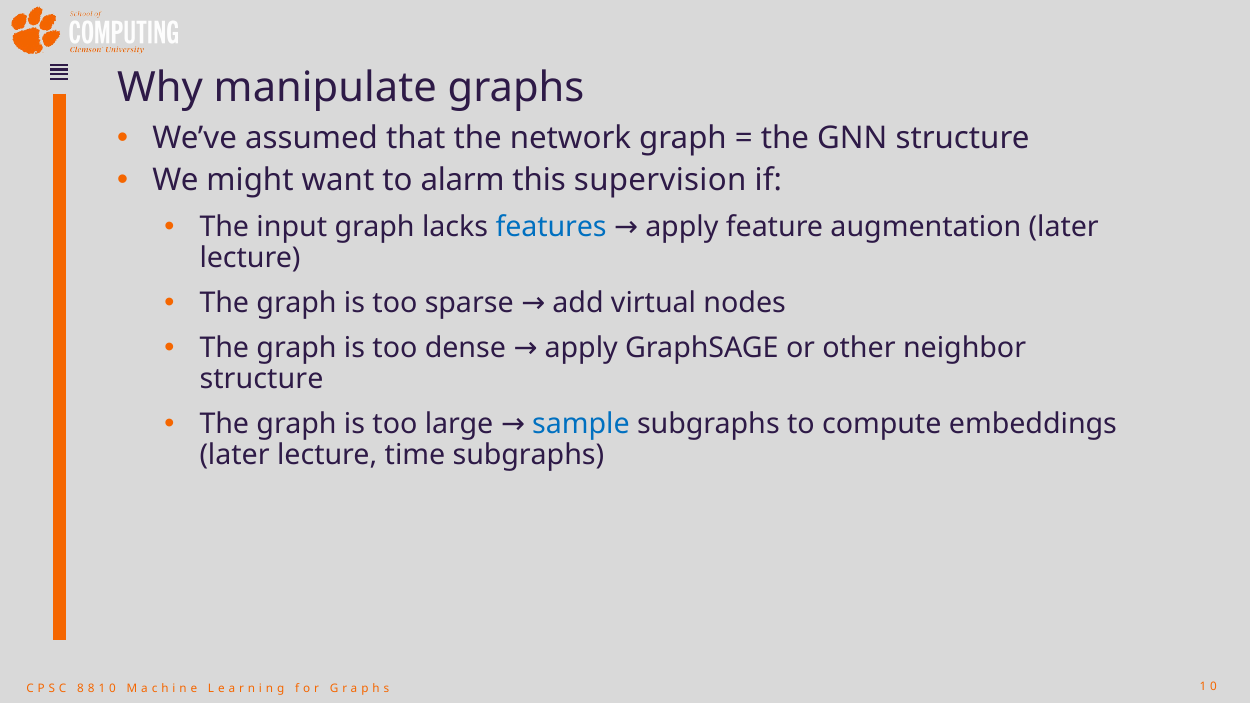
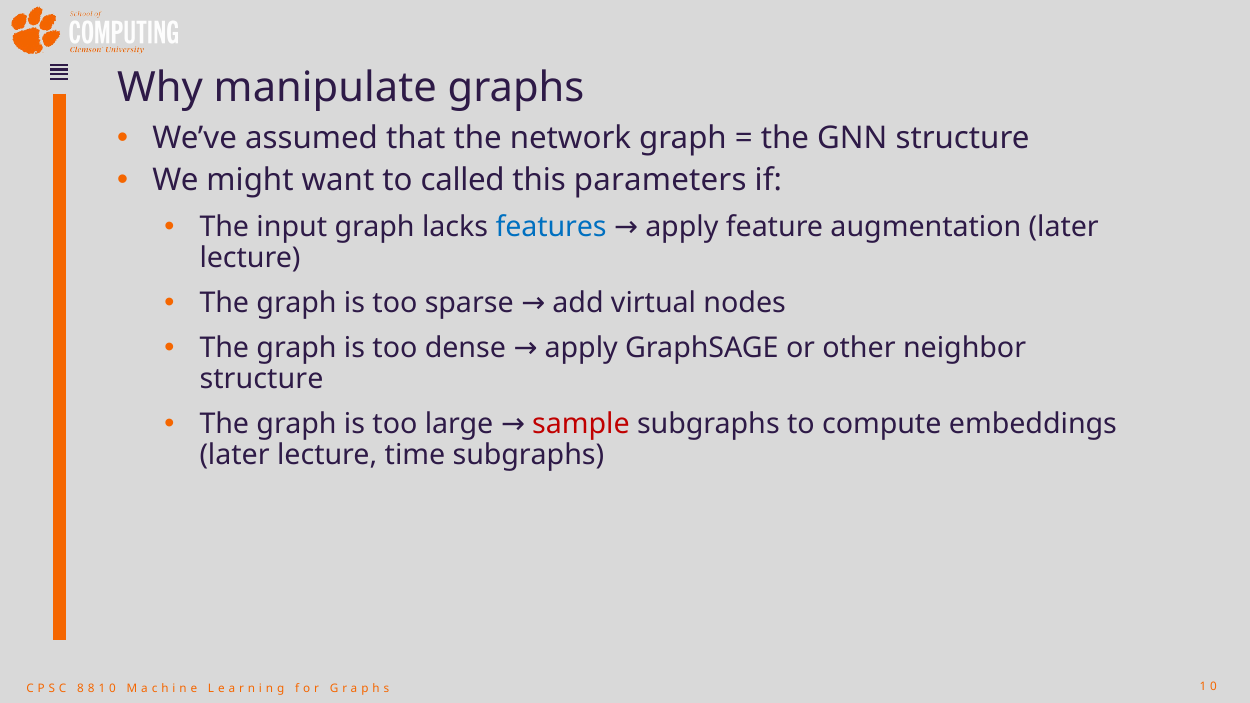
alarm: alarm -> called (463, 180)
supervision: supervision -> parameters (660, 180)
sample colour: blue -> red (581, 424)
